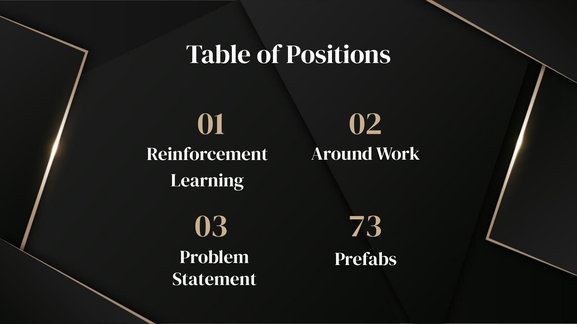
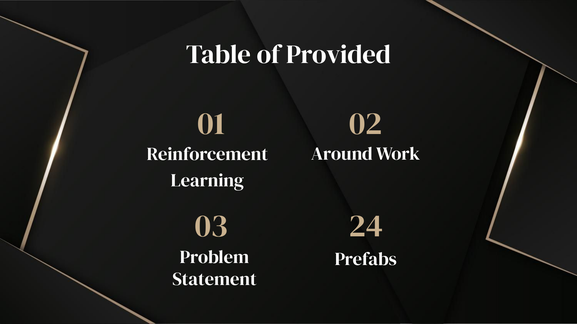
Positions: Positions -> Provided (338, 55)
73: 73 -> 24 (366, 226)
